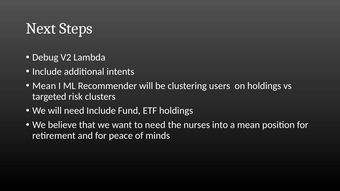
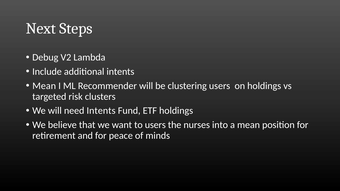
need Include: Include -> Intents (101, 111)
to need: need -> users (155, 125)
